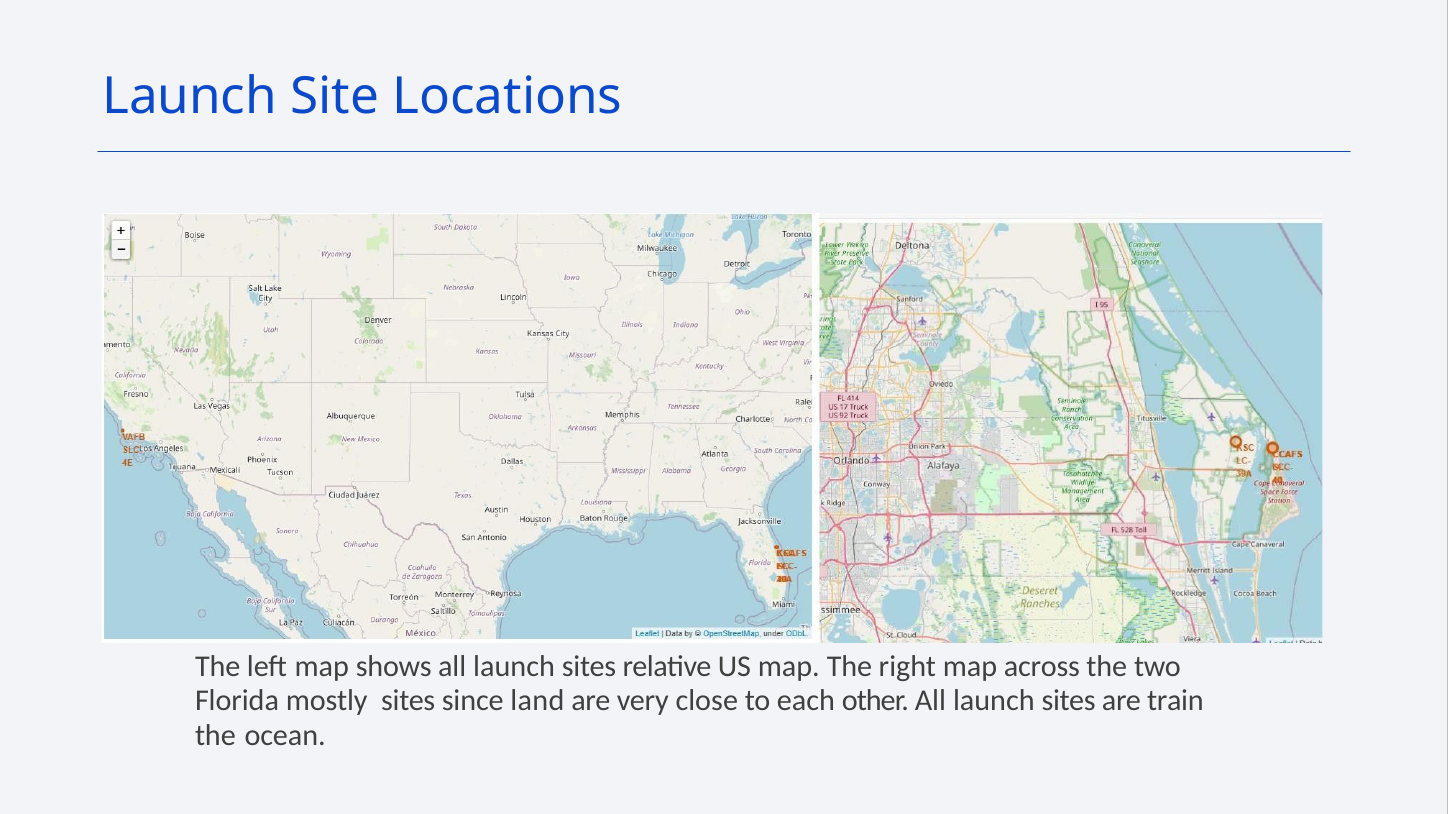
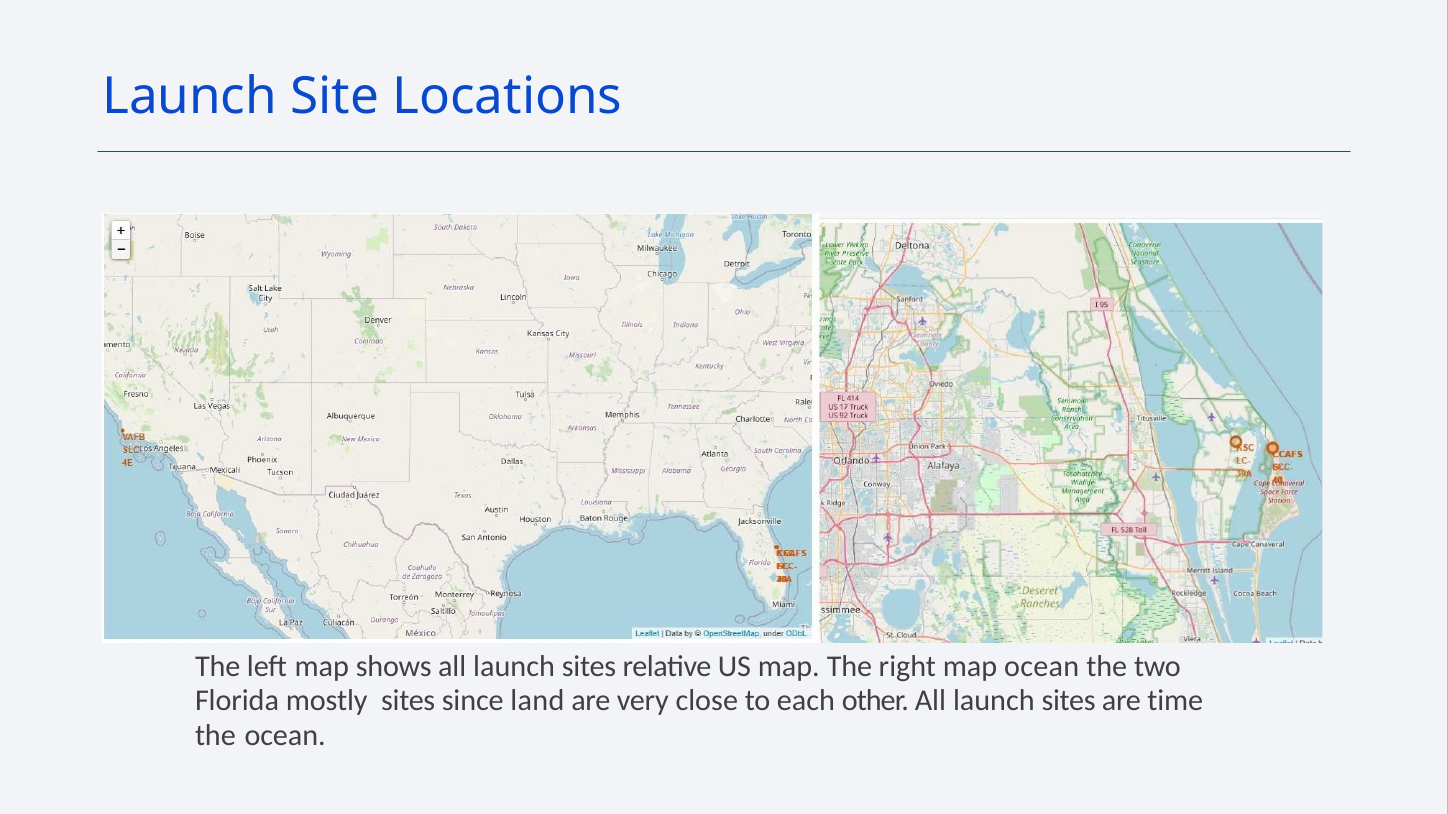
map across: across -> ocean (1042, 667)
train: train -> time (1175, 701)
